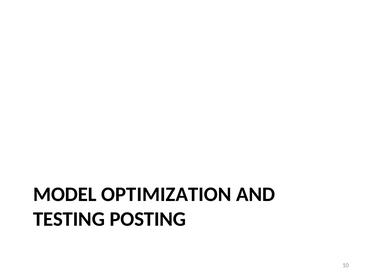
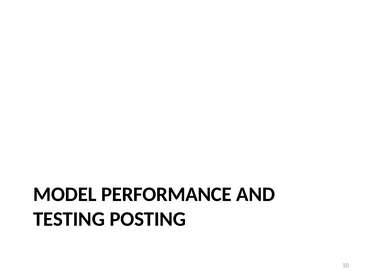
OPTIMIZATION: OPTIMIZATION -> PERFORMANCE (166, 194)
